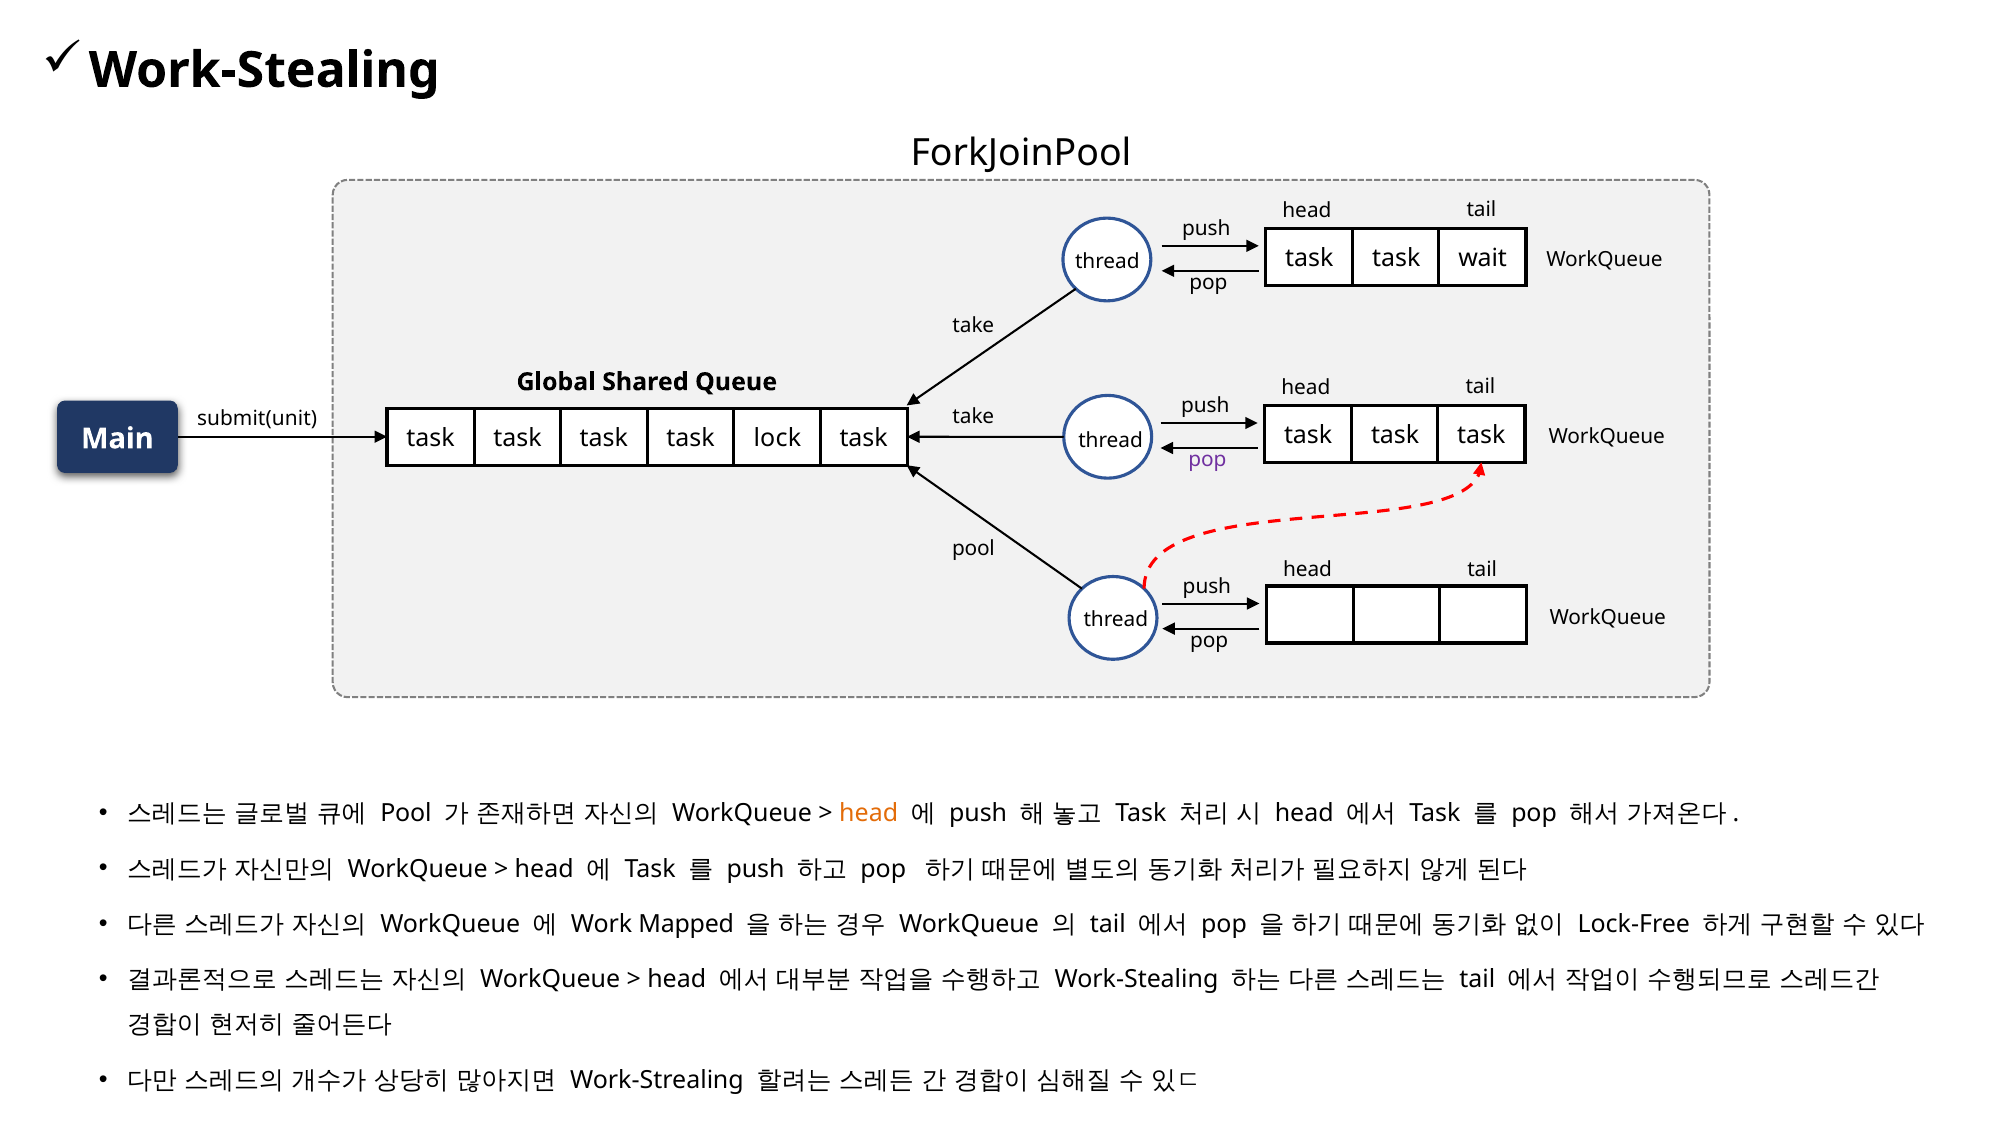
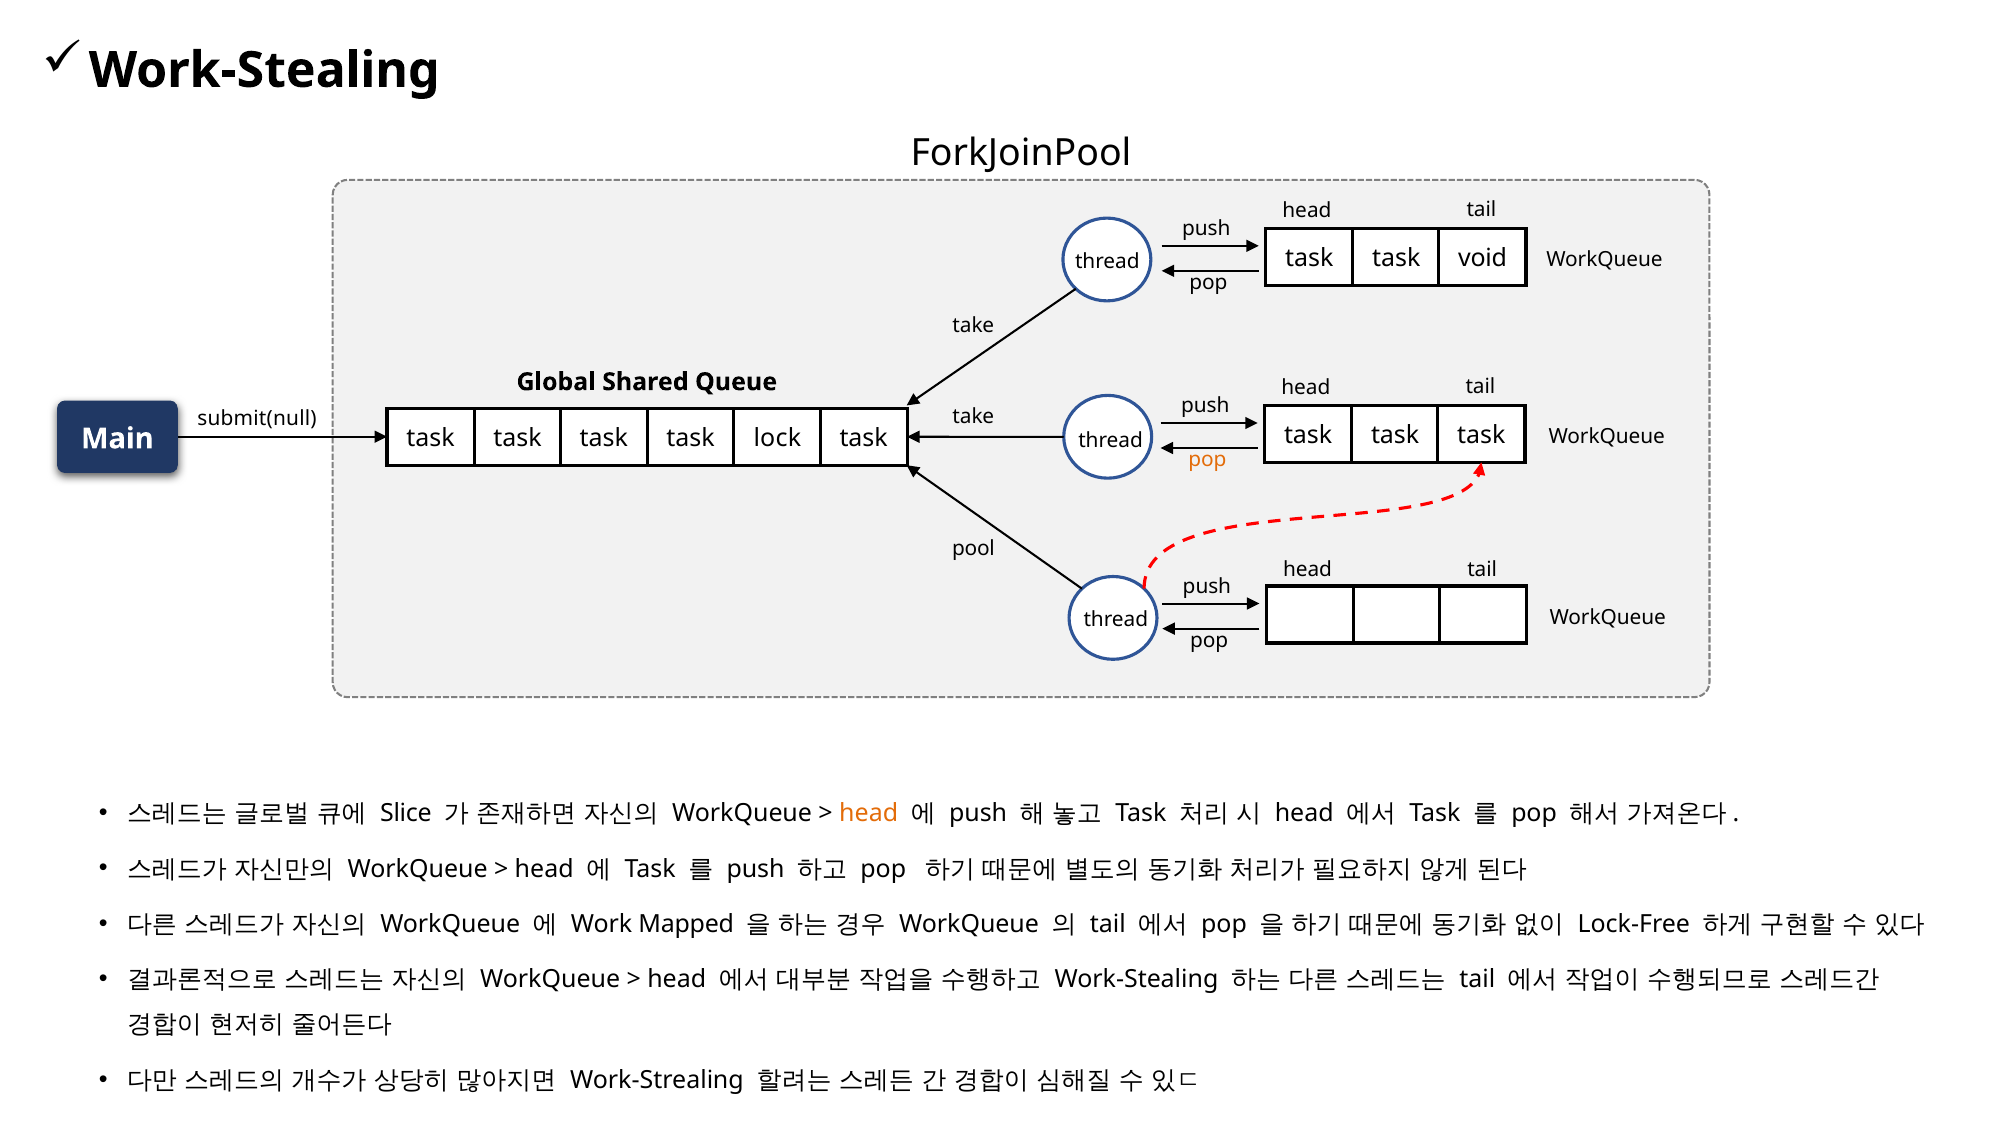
wait: wait -> void (1483, 258)
submit(unit: submit(unit -> submit(null (257, 419)
pop colour: purple -> orange (1207, 460)
Pool: Pool -> Slice (406, 814)
